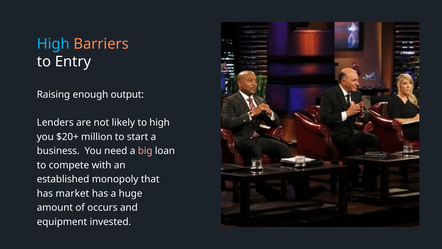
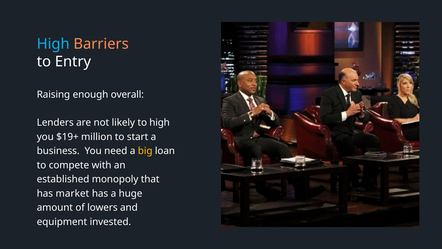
output: output -> overall (127, 94)
$20+: $20+ -> $19+ (67, 137)
big colour: pink -> yellow (145, 151)
occurs: occurs -> lowers (102, 207)
